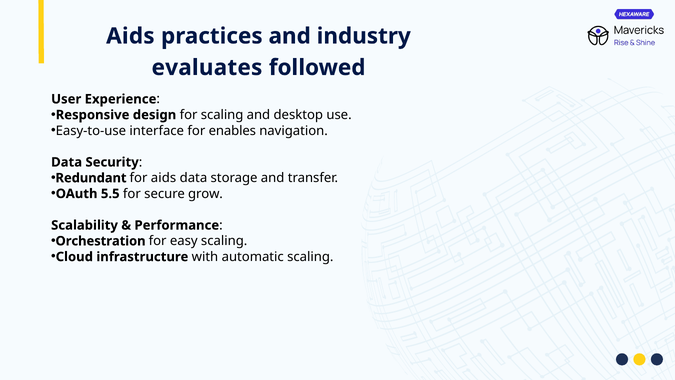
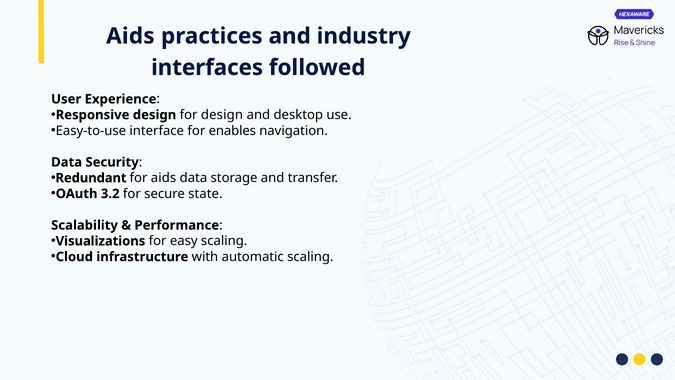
evaluates: evaluates -> interfaces (207, 68)
for scaling: scaling -> design (222, 115)
5.5: 5.5 -> 3.2 (110, 194)
grow: grow -> state (205, 194)
Orchestration: Orchestration -> Visualizations (100, 241)
